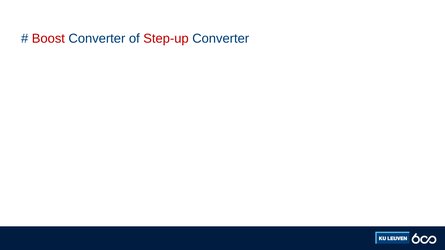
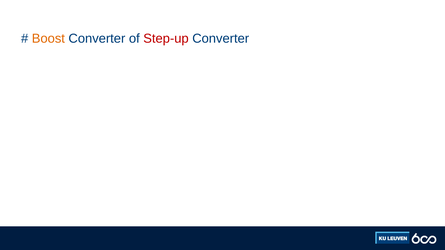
Boost colour: red -> orange (48, 39)
